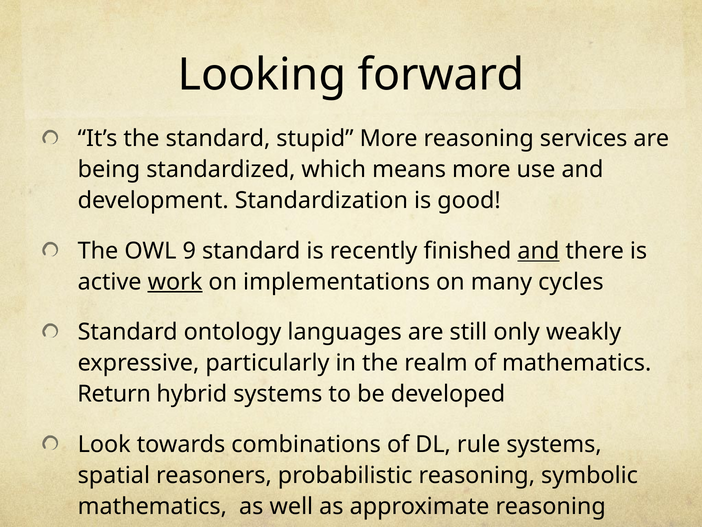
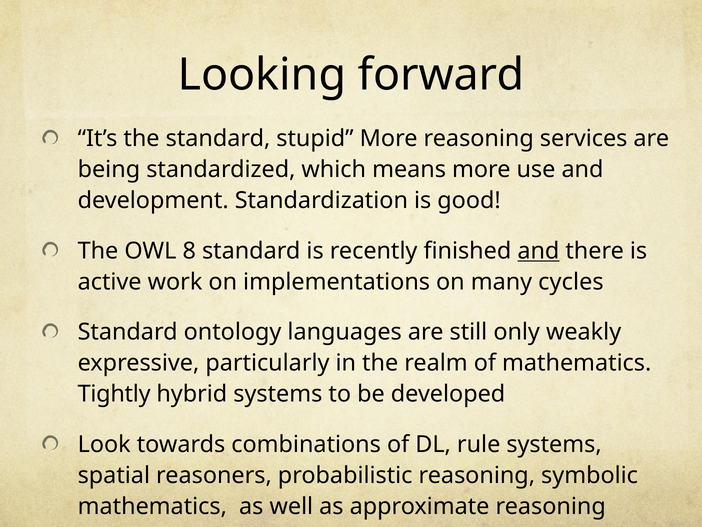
9: 9 -> 8 (189, 251)
work underline: present -> none (175, 282)
Return: Return -> Tightly (114, 394)
